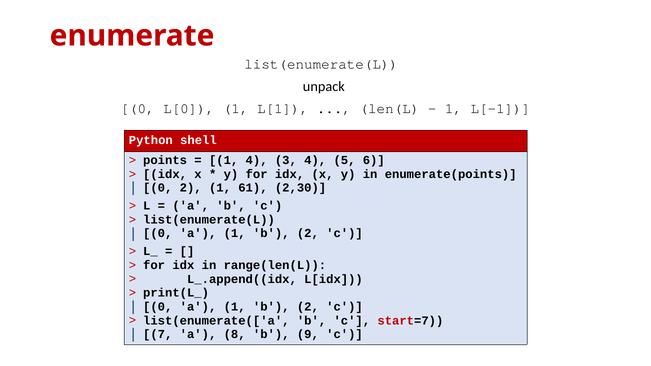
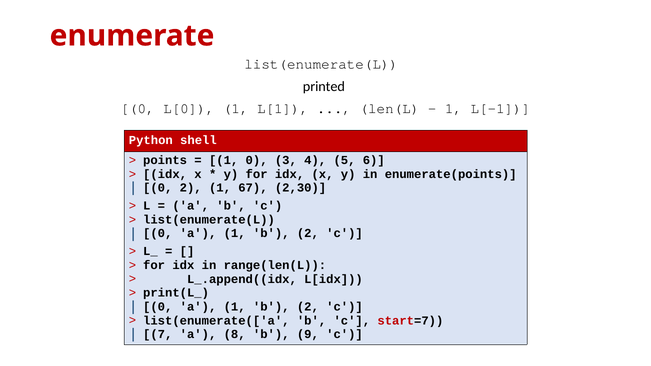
unpack: unpack -> printed (324, 86)
1 4: 4 -> 0 (257, 160)
61: 61 -> 67 (253, 188)
